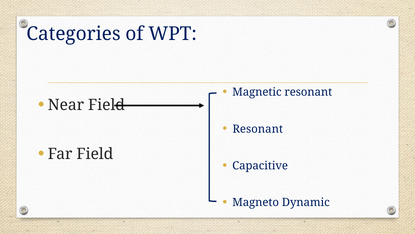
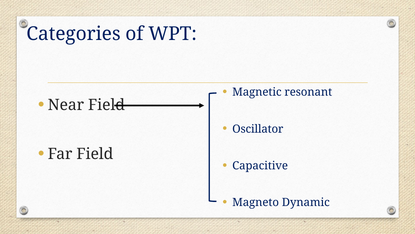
Resonant: Resonant -> Oscillator (258, 129)
